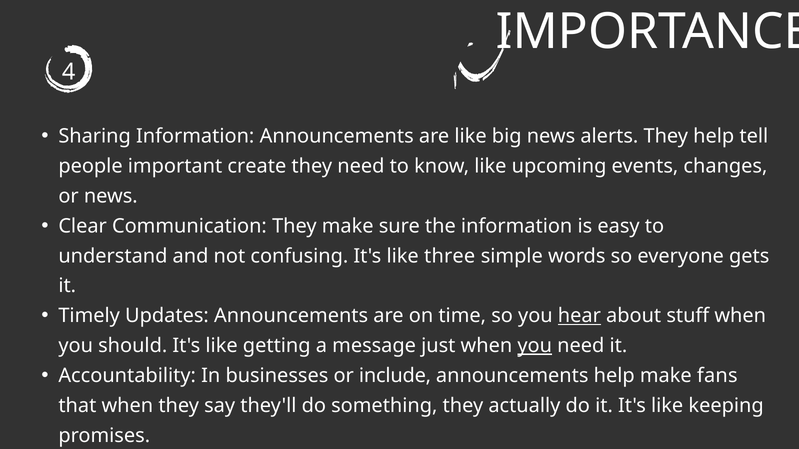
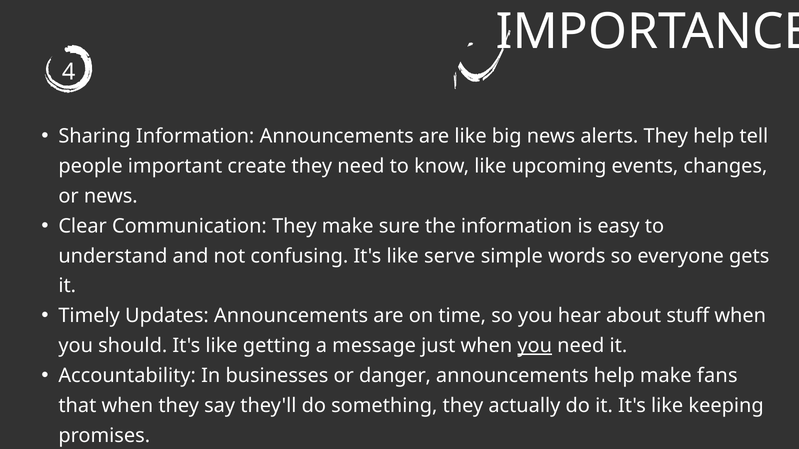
three: three -> serve (450, 256)
hear underline: present -> none (579, 316)
include: include -> danger (395, 376)
